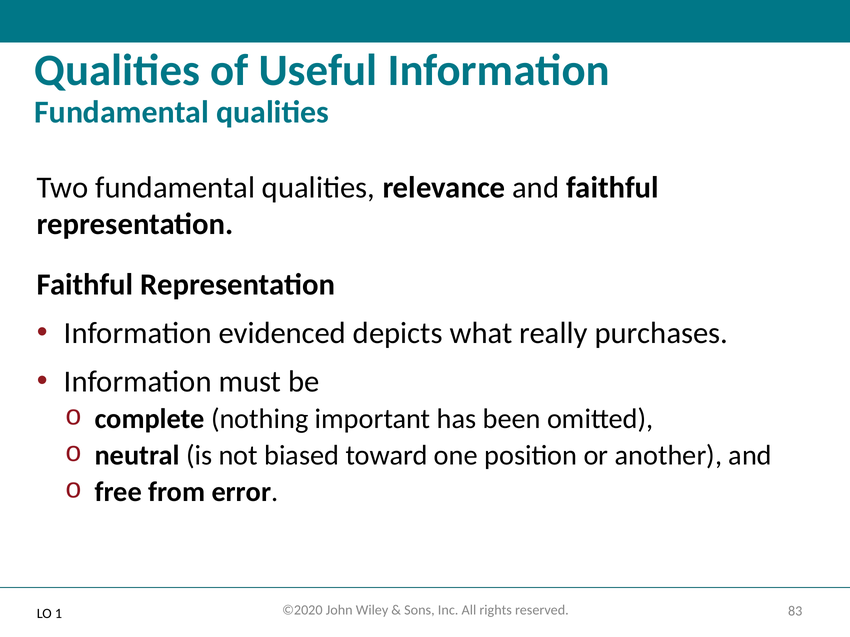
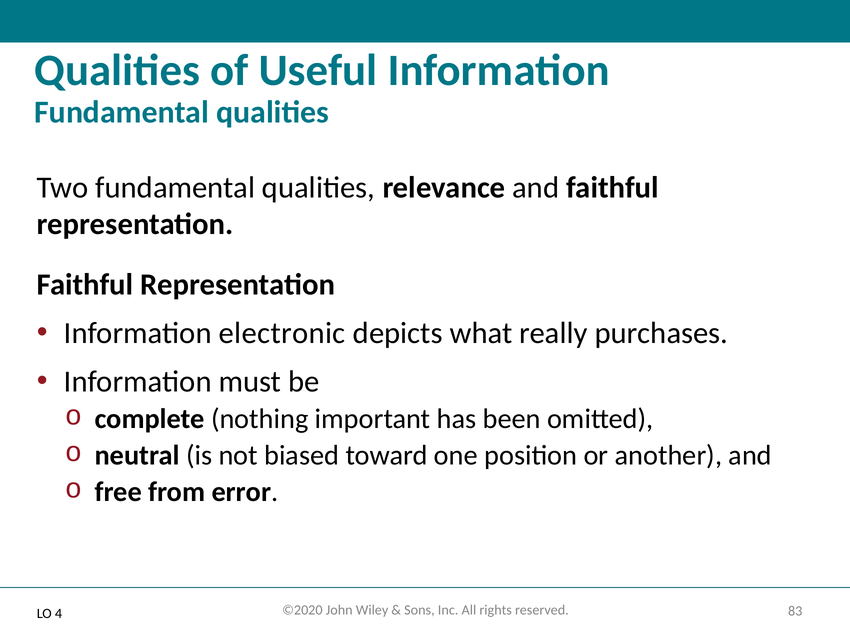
evidenced: evidenced -> electronic (282, 333)
1: 1 -> 4 (59, 614)
